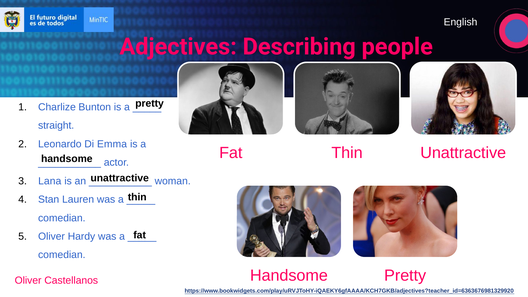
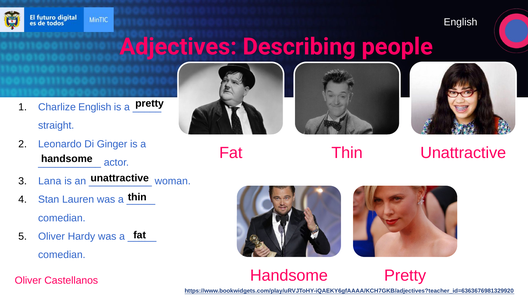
Charlize Bunton: Bunton -> English (95, 107)
Emma: Emma -> Ginger (112, 144)
